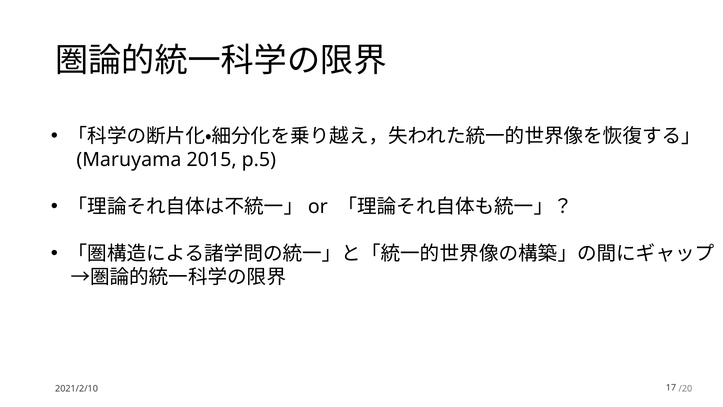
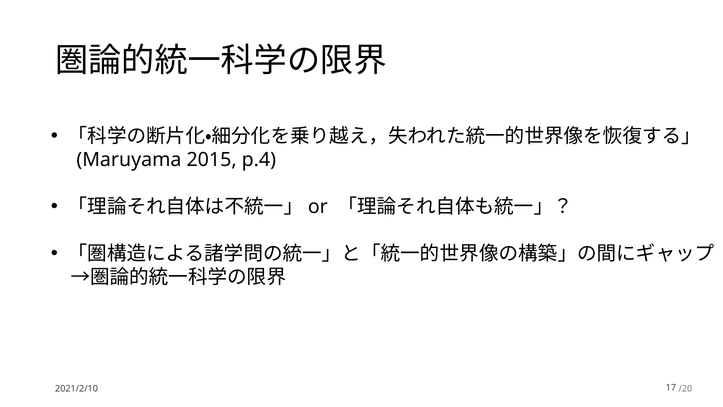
p.5: p.5 -> p.4 (259, 160)
